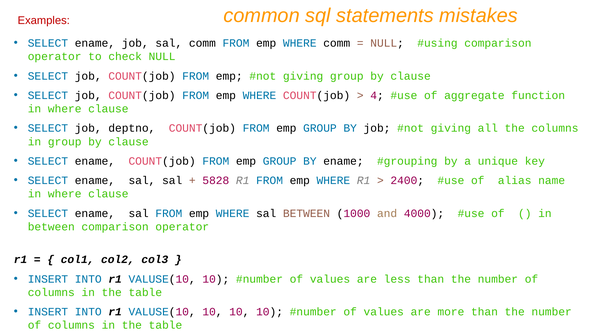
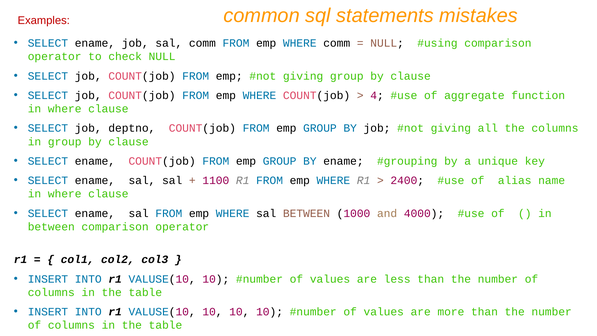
5828: 5828 -> 1100 (216, 180)
